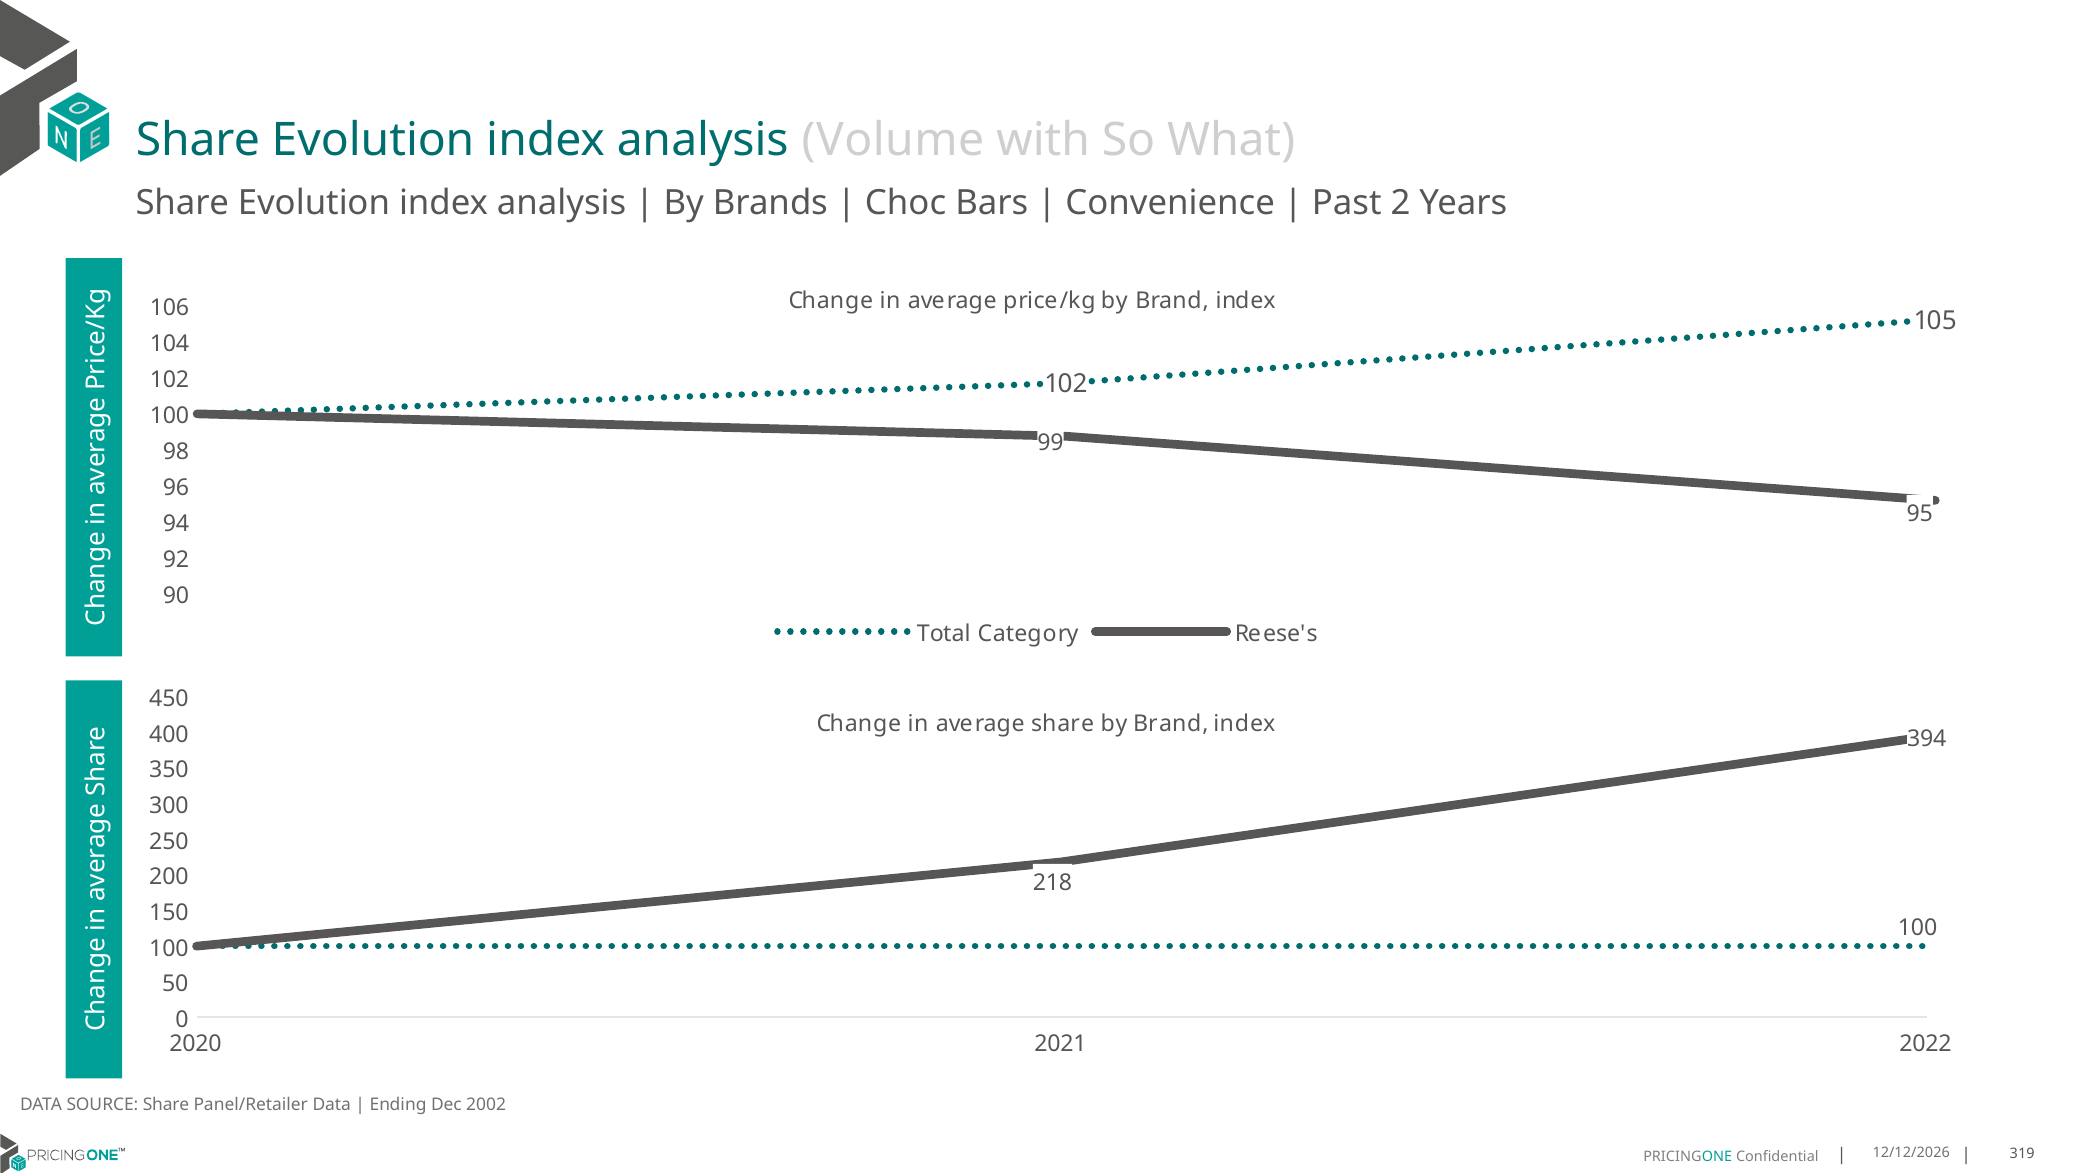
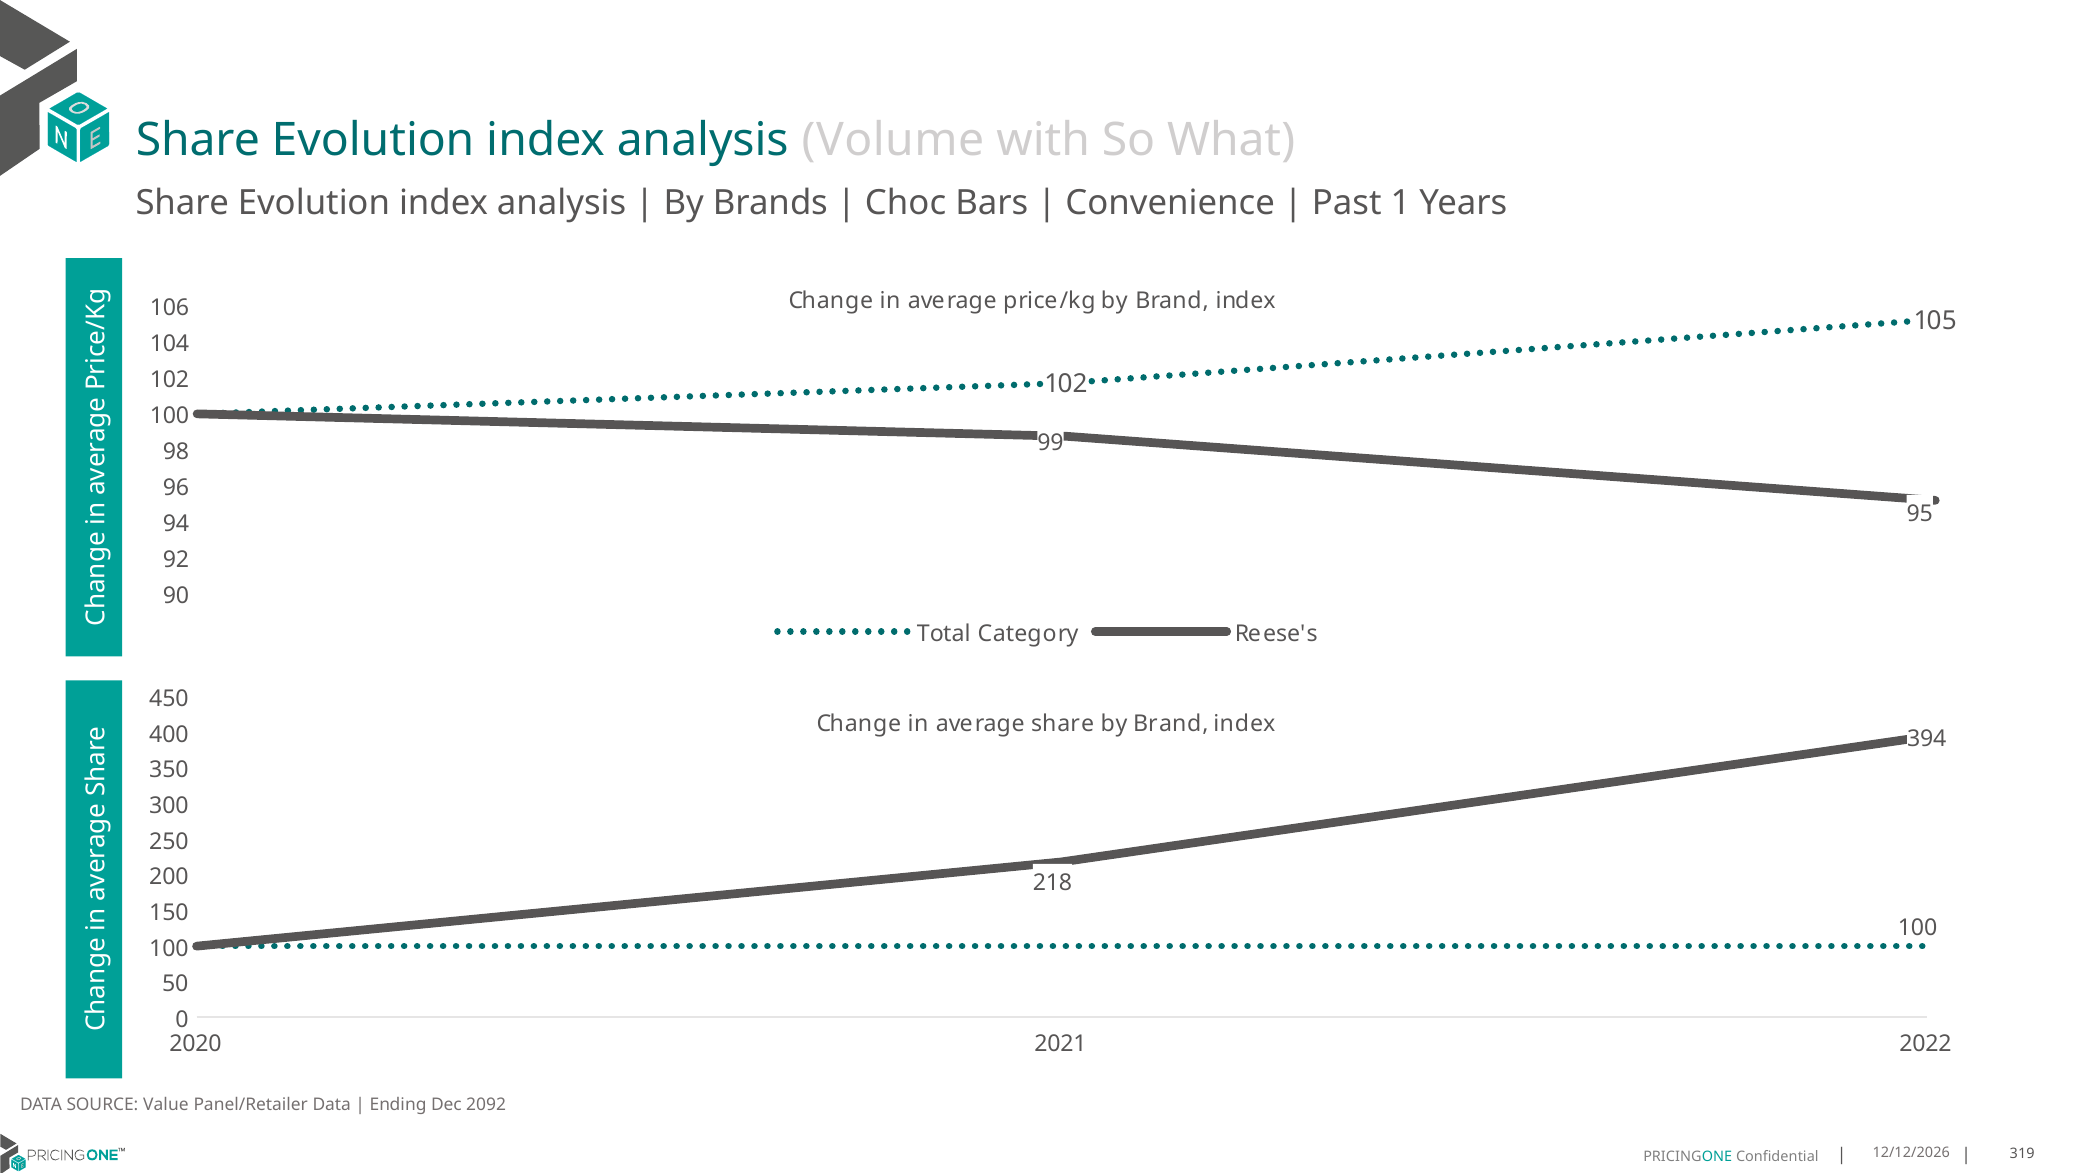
2: 2 -> 1 (1401, 203)
SOURCE Share: Share -> Value (166, 1105)
2002: 2002 -> 2092 (486, 1105)
